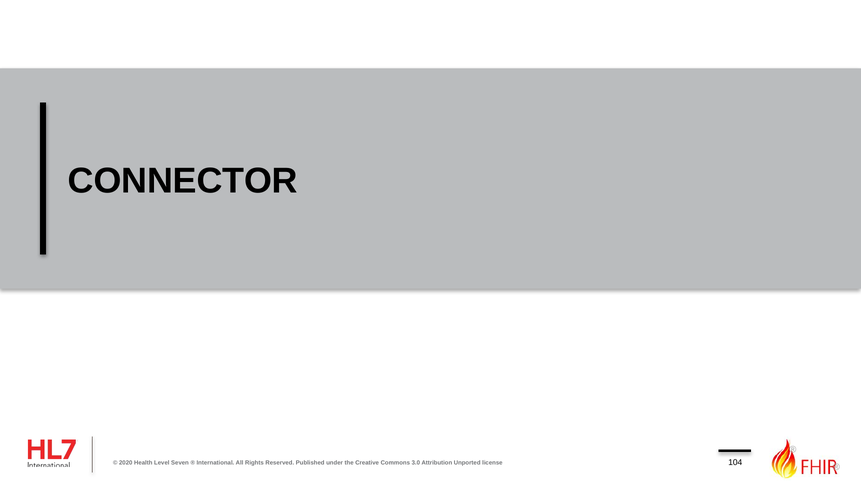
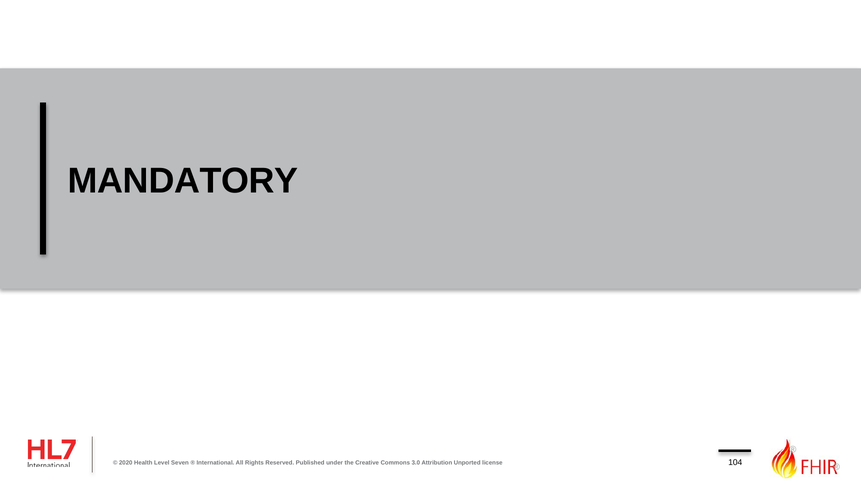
CONNECTOR: CONNECTOR -> MANDATORY (183, 181)
